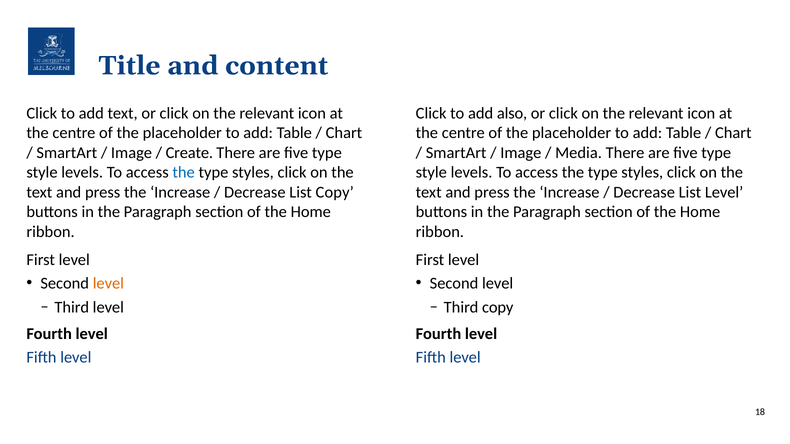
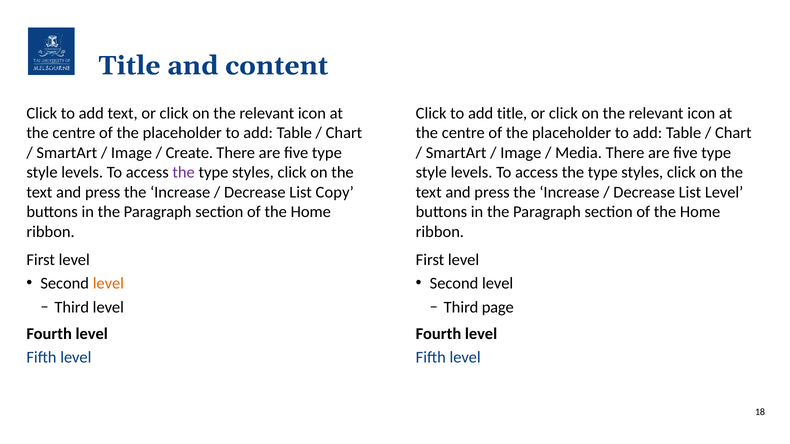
add also: also -> title (512, 113)
the colour: blue -> purple (184, 173)
Third copy: copy -> page (498, 308)
